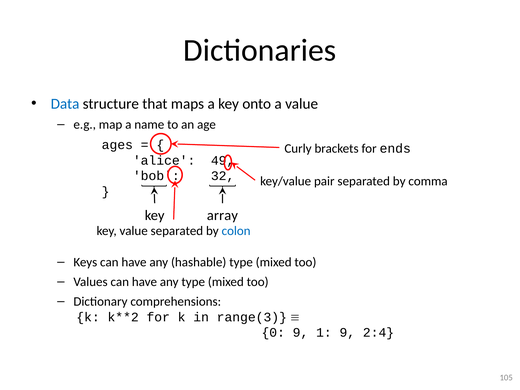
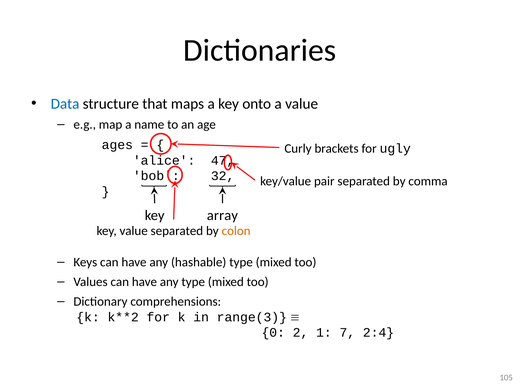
ends: ends -> ugly (395, 148)
49: 49 -> 47 (223, 160)
colon colour: blue -> orange (236, 231)
0 9: 9 -> 2 (301, 333)
1 9: 9 -> 7 (347, 333)
